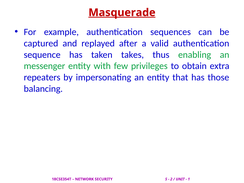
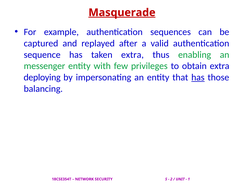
taken takes: takes -> extra (132, 55)
repeaters: repeaters -> deploying (42, 77)
has underline: none -> present (198, 77)
